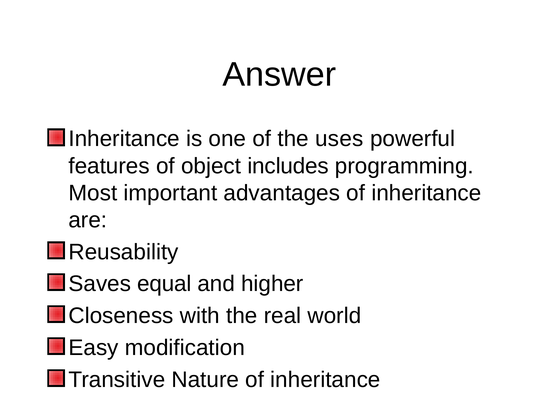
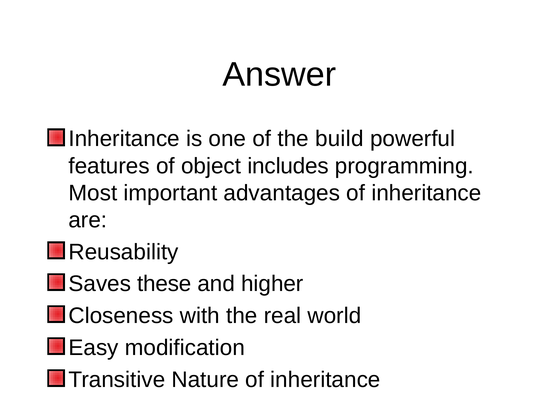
uses: uses -> build (339, 139)
equal: equal -> these (164, 284)
